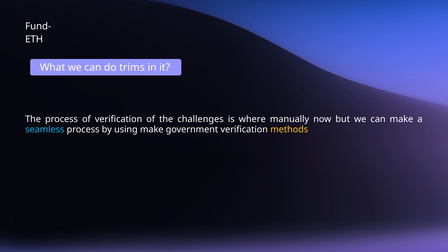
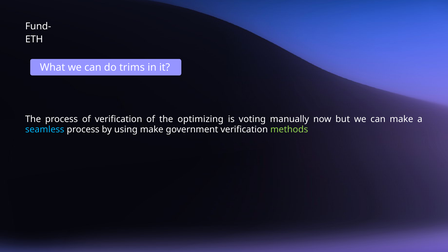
challenges: challenges -> optimizing (201, 119)
where: where -> voting (252, 119)
methods colour: yellow -> light green (289, 129)
